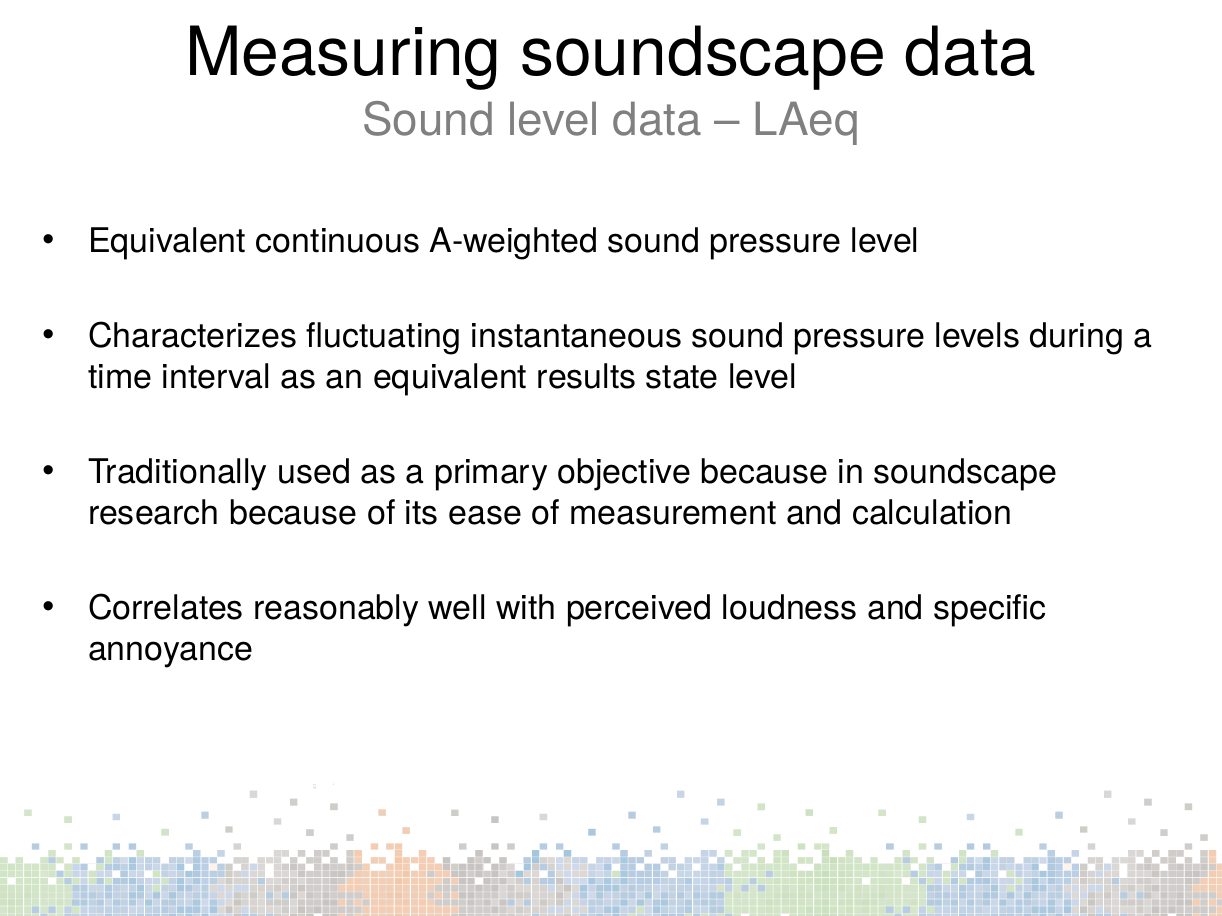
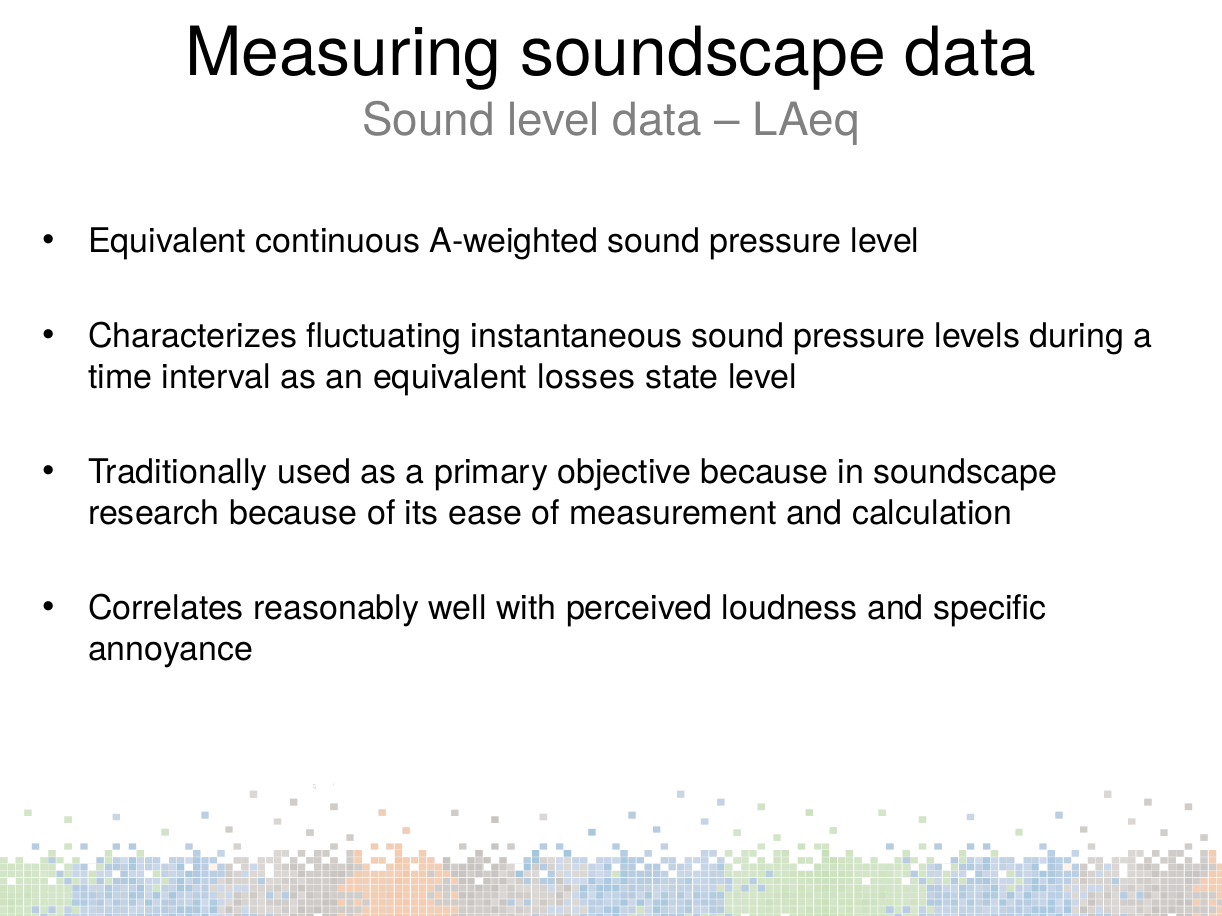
results: results -> losses (586, 377)
